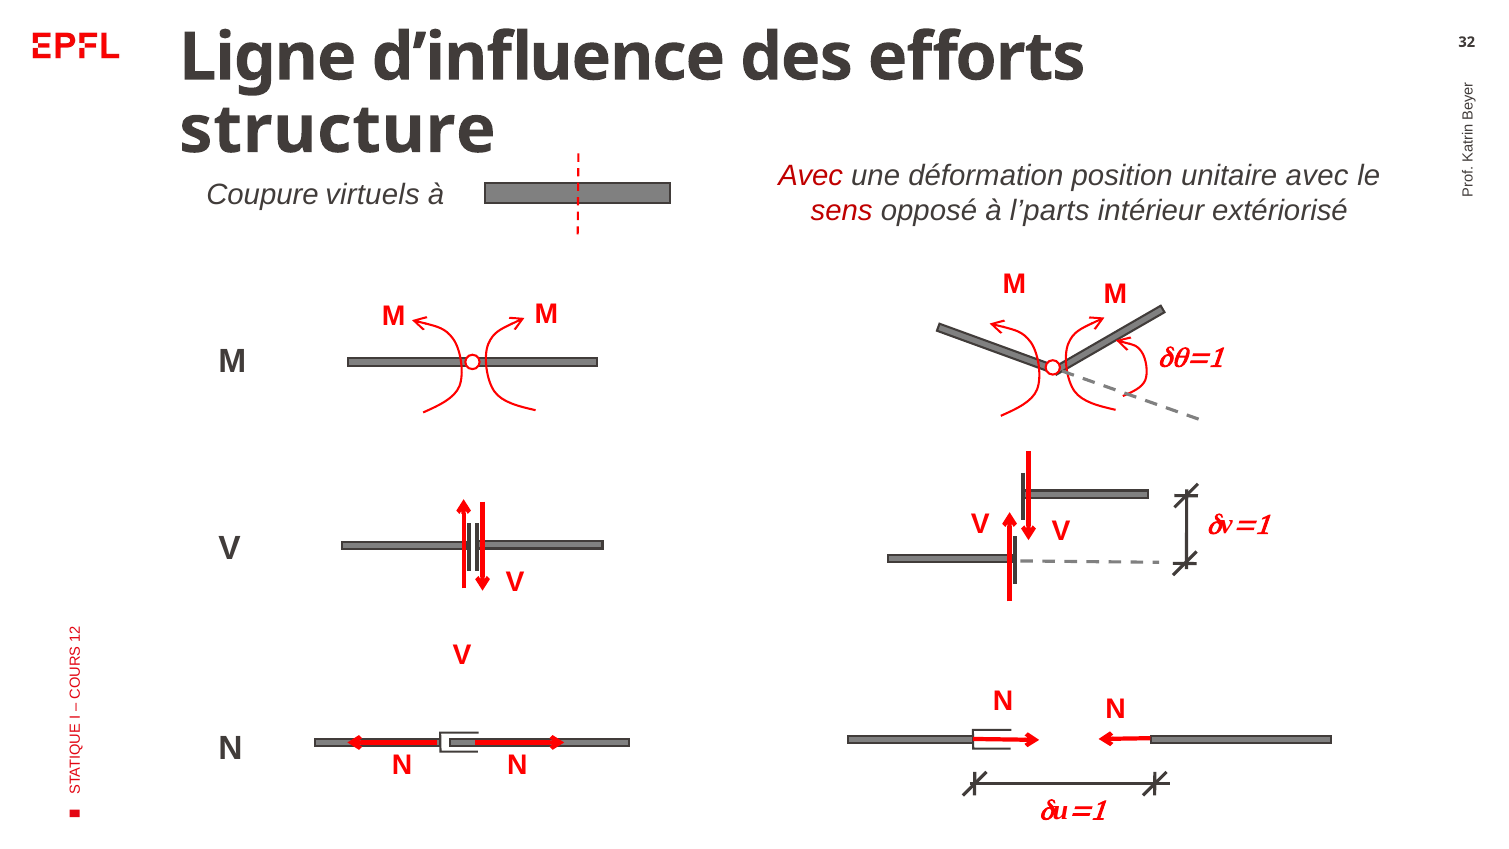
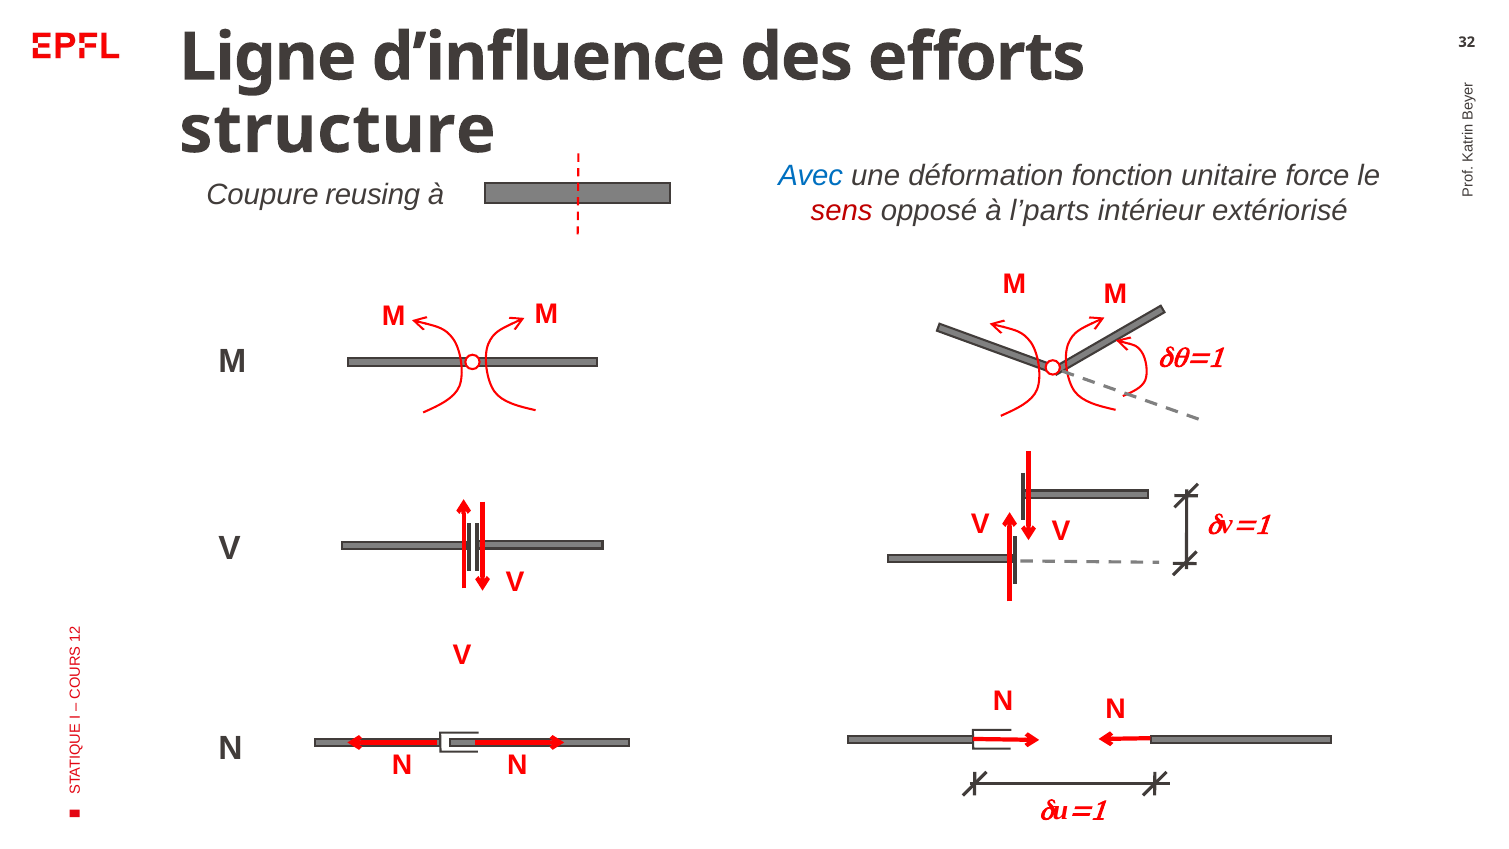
Avec colour: red -> blue (811, 176)
position: position -> fonction (1122, 176)
unitaire avec: avec -> force (1317, 176)
virtuels: virtuels -> reusing (373, 194)
